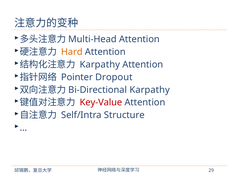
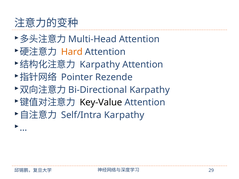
Dropout: Dropout -> Rezende (114, 77)
Key-Value colour: red -> black (101, 103)
Self/Intra Structure: Structure -> Karpathy (124, 115)
